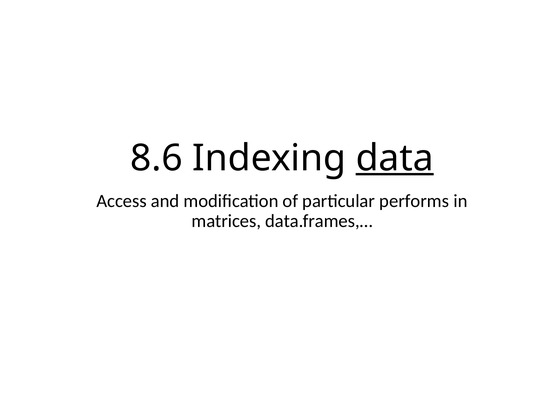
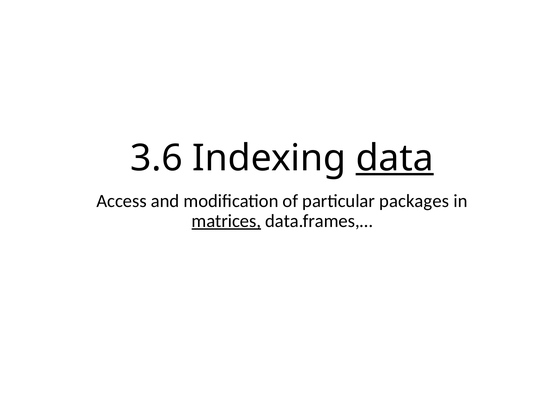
8.6: 8.6 -> 3.6 (156, 158)
performs: performs -> packages (414, 201)
matrices underline: none -> present (226, 221)
